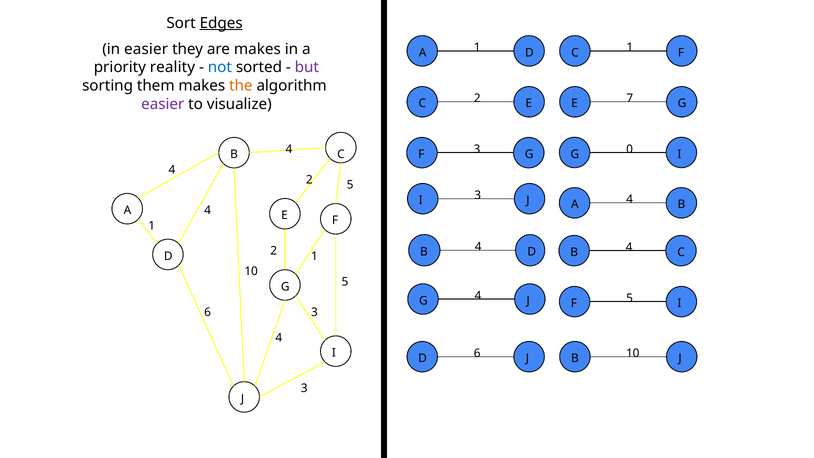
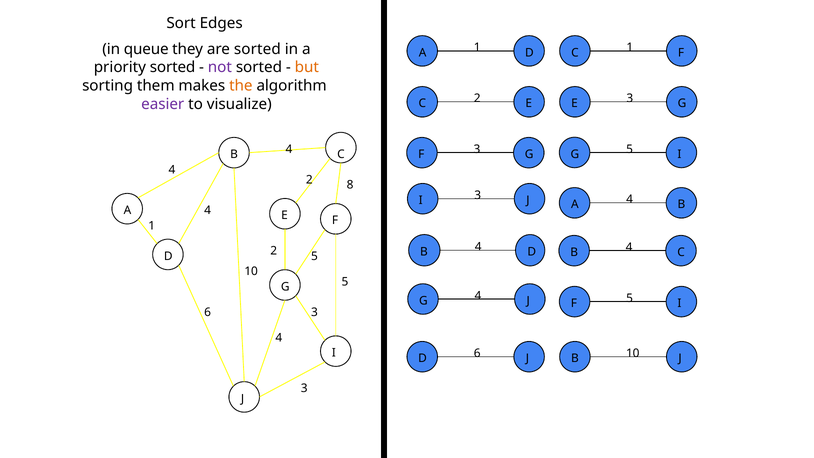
Edges underline: present -> none (221, 23)
in easier: easier -> queue (146, 49)
are makes: makes -> sorted (257, 49)
priority reality: reality -> sorted (173, 67)
not colour: blue -> purple (220, 67)
but colour: purple -> orange (307, 67)
2 7: 7 -> 3 (630, 98)
0: 0 -> 5 (630, 149)
2 5: 5 -> 8 (350, 185)
2 1: 1 -> 5 (314, 256)
